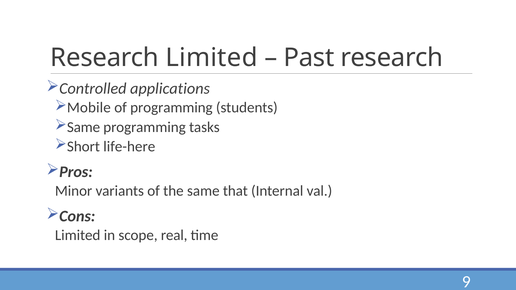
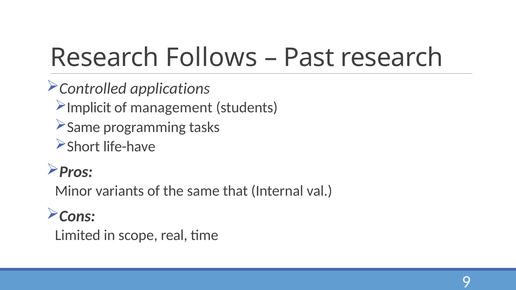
Research Limited: Limited -> Follows (211, 58)
Mobile: Mobile -> Implicit (89, 108)
of programming: programming -> management (171, 108)
life-here: life-here -> life-have (129, 147)
